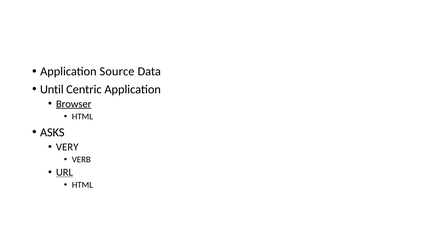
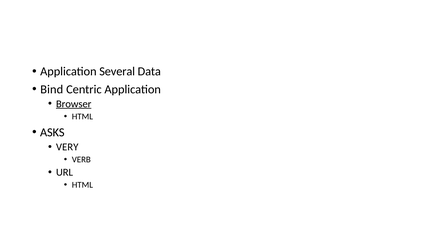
Source: Source -> Several (117, 72)
Until: Until -> Bind (52, 89)
URL underline: present -> none (65, 172)
